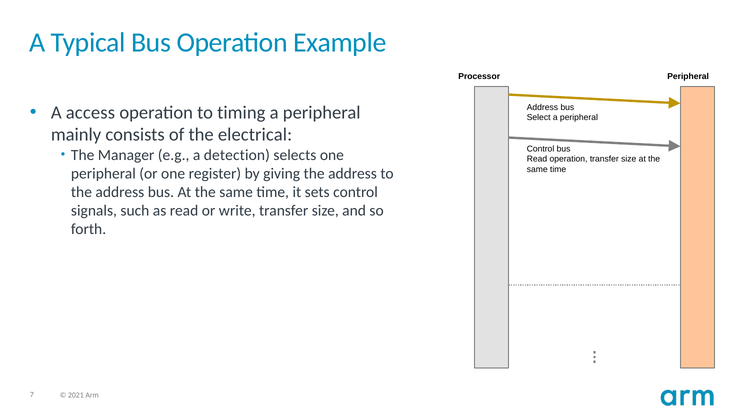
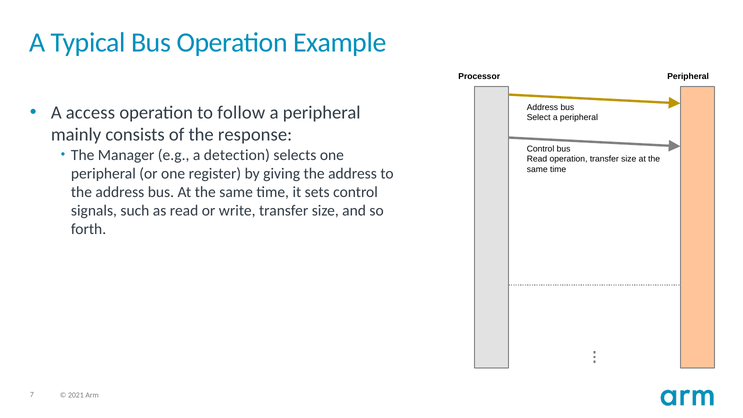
timing: timing -> follow (241, 112)
electrical: electrical -> response (255, 135)
